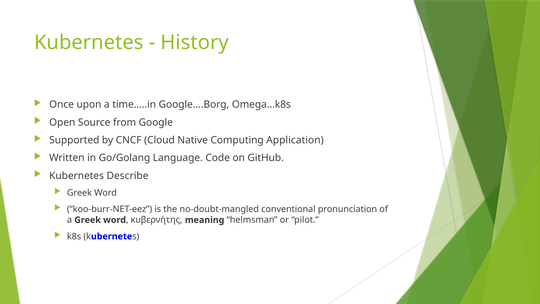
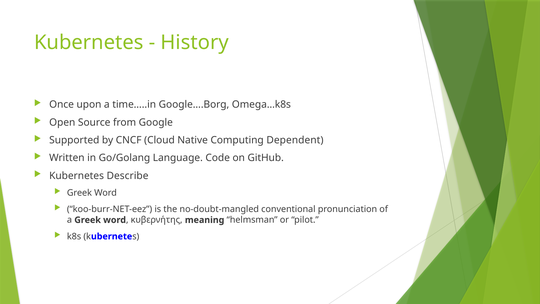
Application: Application -> Dependent (295, 140)
